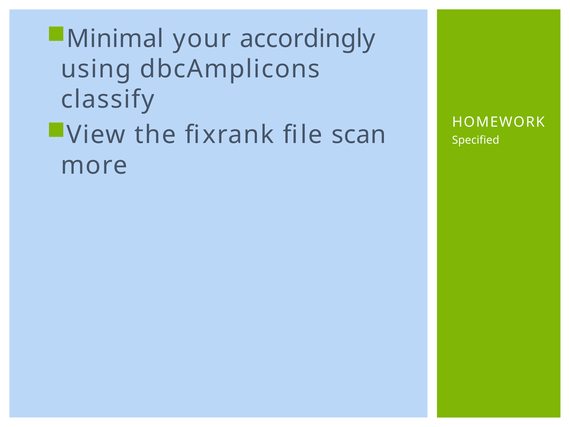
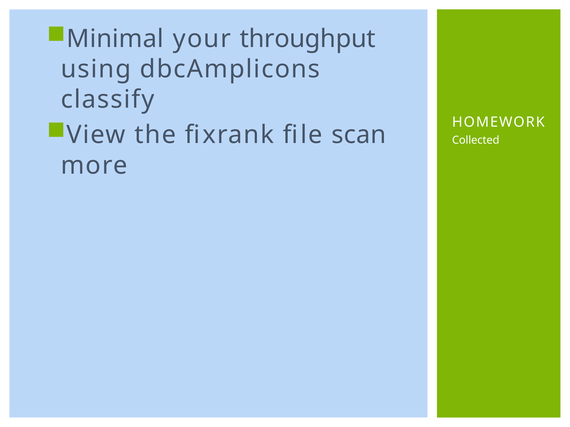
accordingly: accordingly -> throughput (308, 39)
Specified: Specified -> Collected (476, 140)
